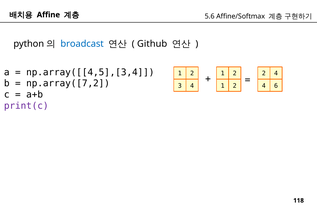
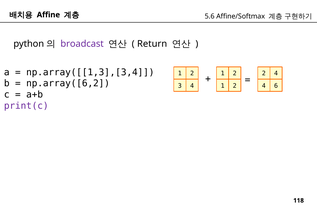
broadcast colour: blue -> purple (82, 44)
Github: Github -> Return (152, 44)
np.array([[4,5],[3,4: np.array([[4,5],[3,4 -> np.array([[1,3],[3,4 (90, 72)
np.array([7,2: np.array([7,2 -> np.array([6,2 (68, 83)
